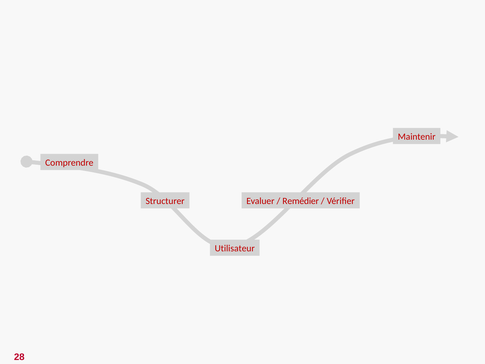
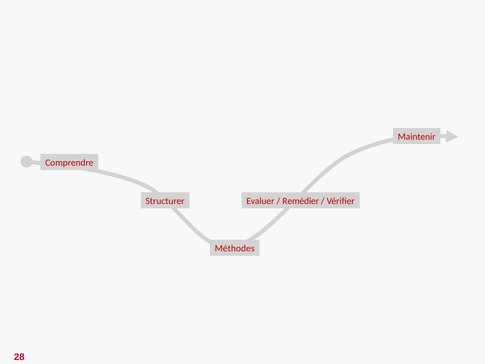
Utilisateur: Utilisateur -> Méthodes (235, 248)
